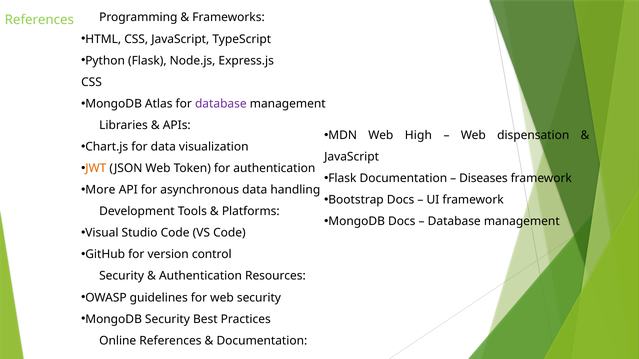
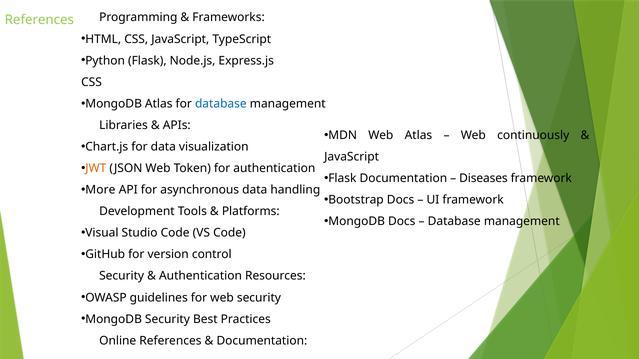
database colour: purple -> blue (221, 104)
Web High: High -> Atlas (418, 135)
dispensation: dispensation -> continuously (533, 135)
